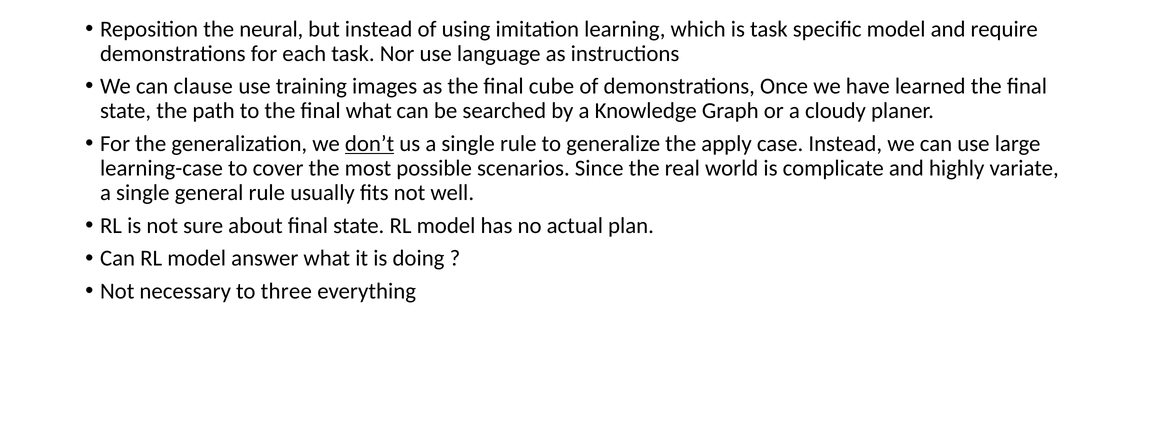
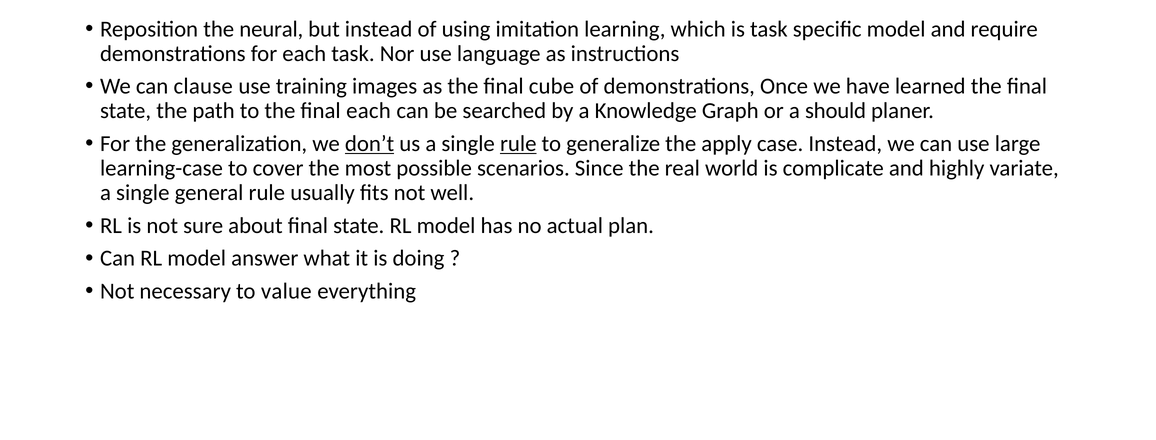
final what: what -> each (368, 111)
cloudy: cloudy -> should (836, 111)
rule underline: none -> present (518, 144)
three: three -> value (286, 291)
